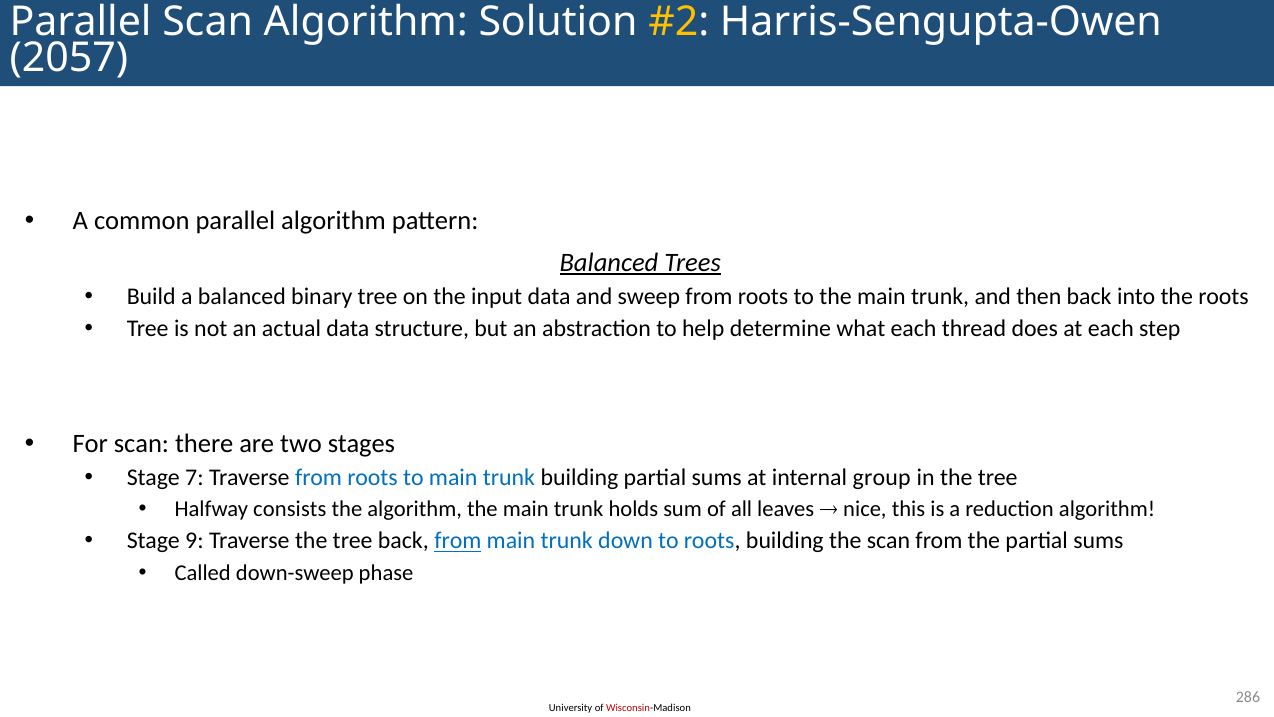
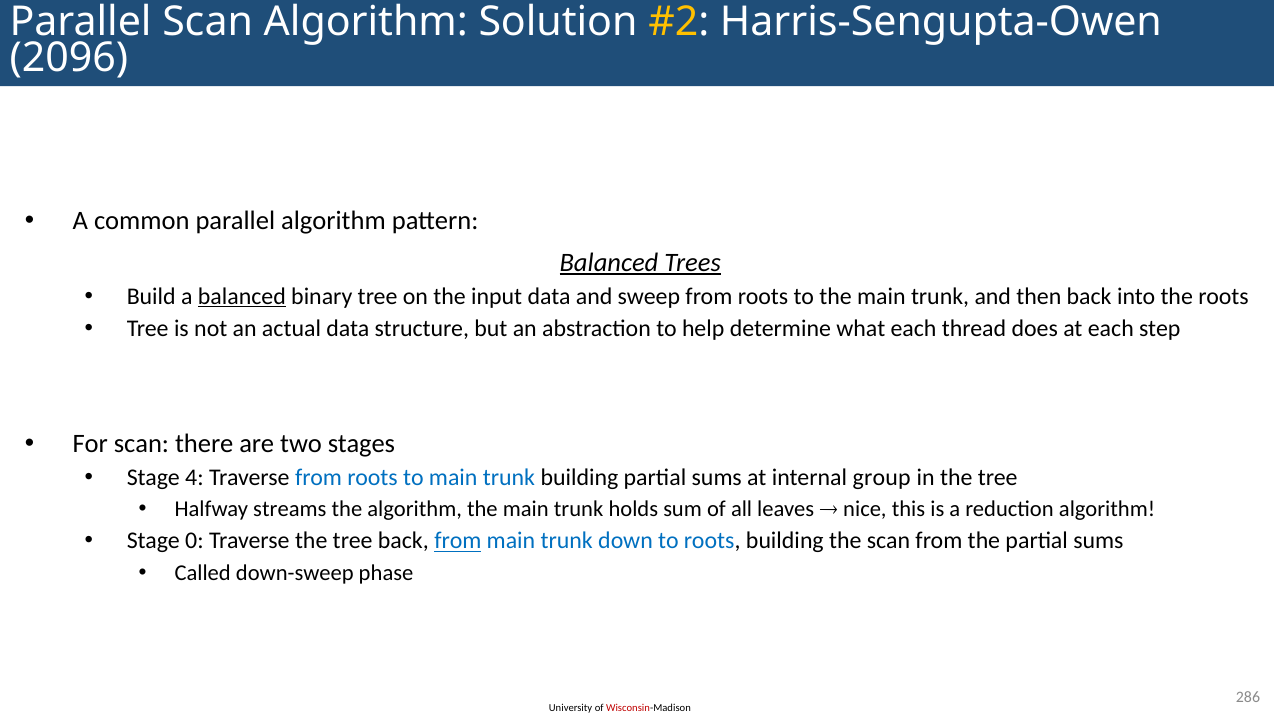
2057: 2057 -> 2096 (69, 58)
balanced underline: none -> present (242, 296)
7: 7 -> 4 (194, 477)
consists: consists -> streams (290, 509)
9: 9 -> 0 (194, 541)
